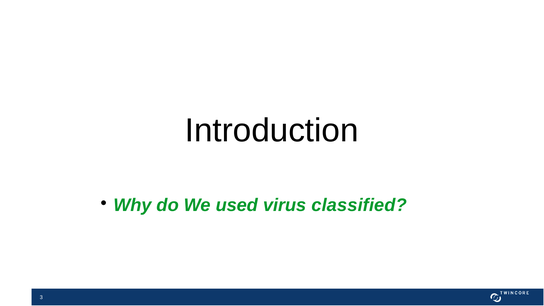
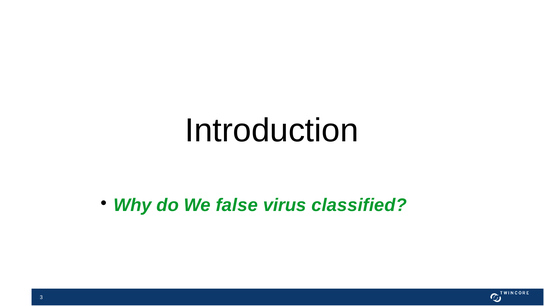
used: used -> false (237, 205)
